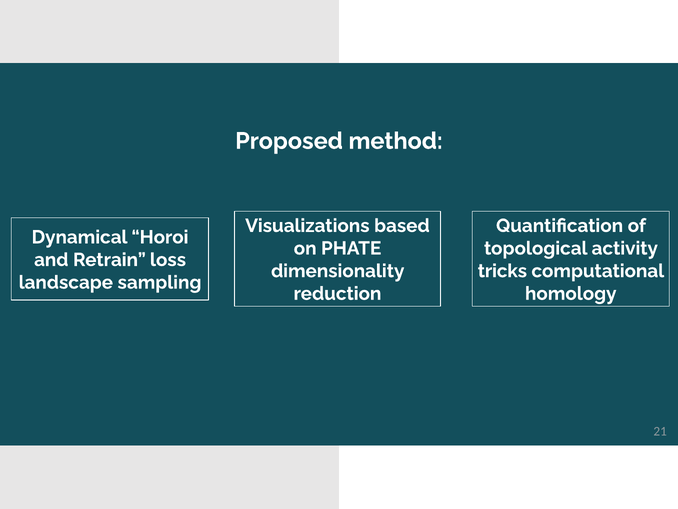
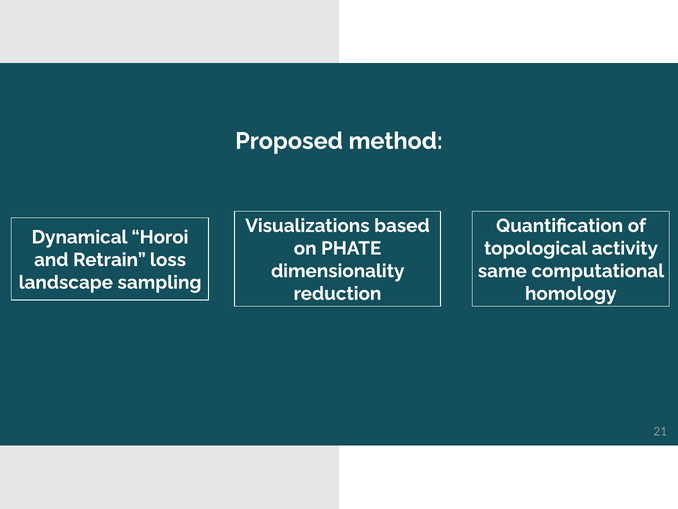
tricks: tricks -> same (502, 271)
